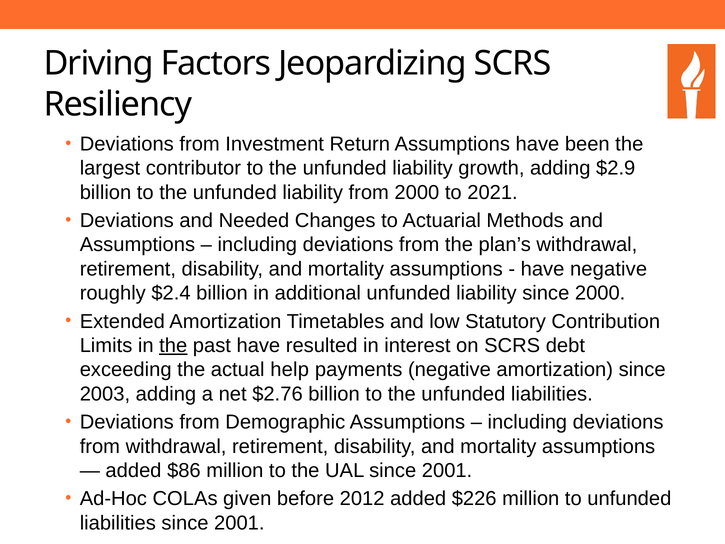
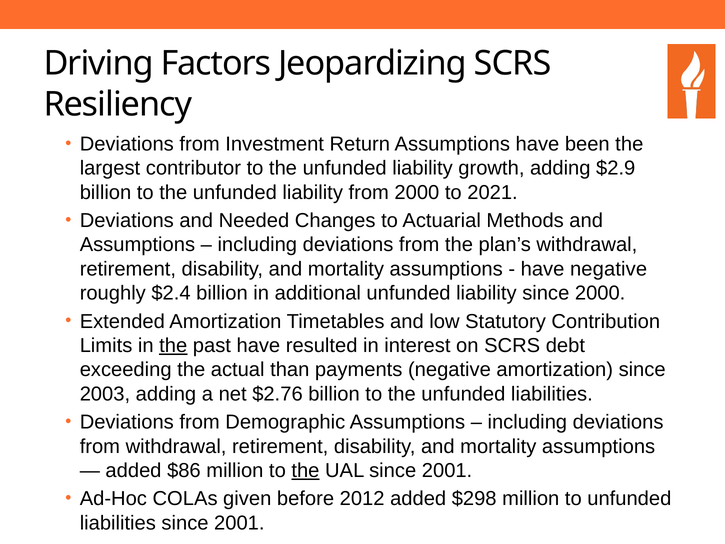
help: help -> than (290, 370)
the underline: none -> present (305, 470)
$226: $226 -> $298 (474, 499)
